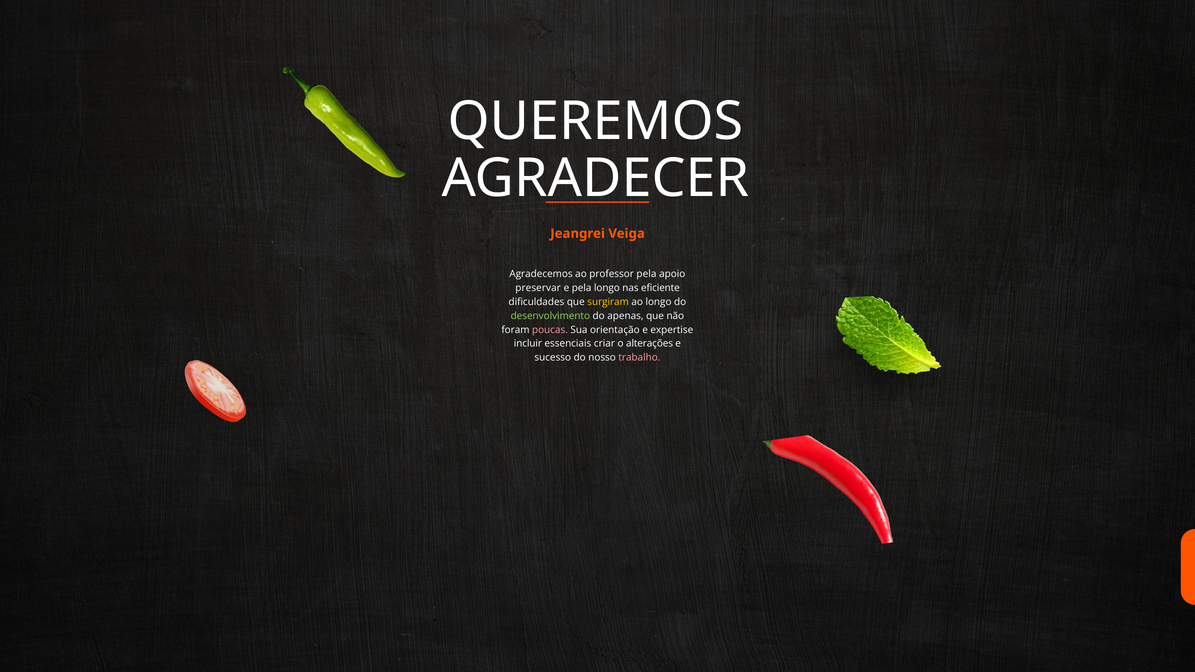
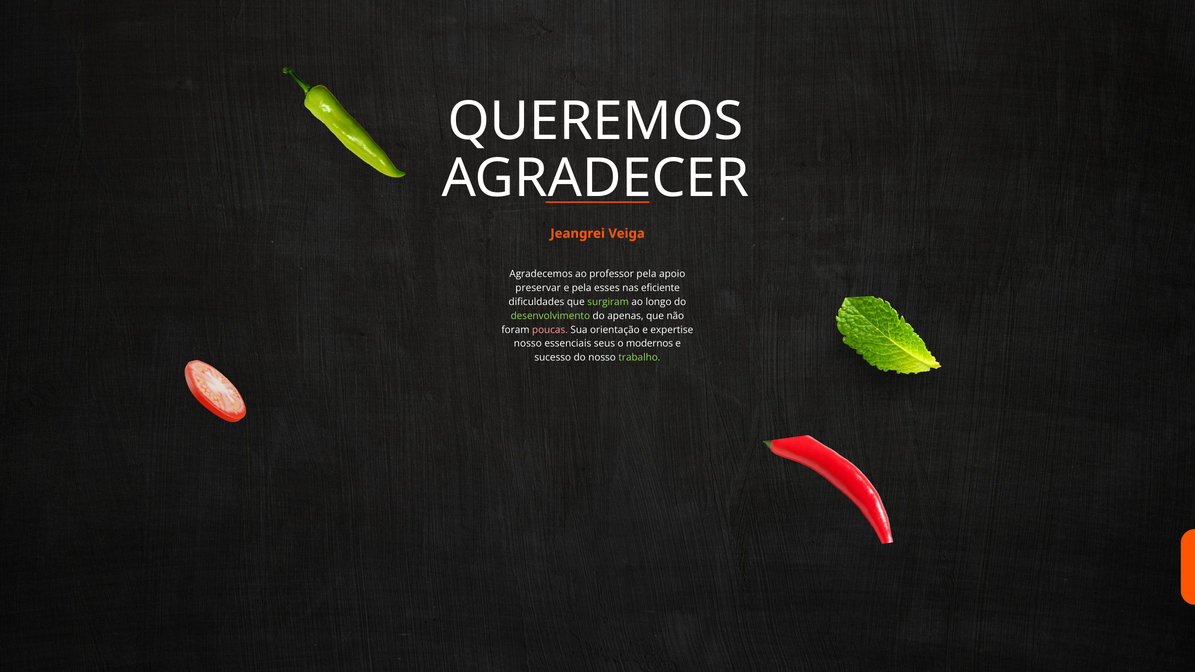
pela longo: longo -> esses (607, 288)
surgiram colour: yellow -> light green (608, 302)
incluir: incluir -> nosso (528, 344)
criar: criar -> seus (604, 344)
alterações: alterações -> modernos (650, 344)
trabalho colour: pink -> light green (639, 358)
